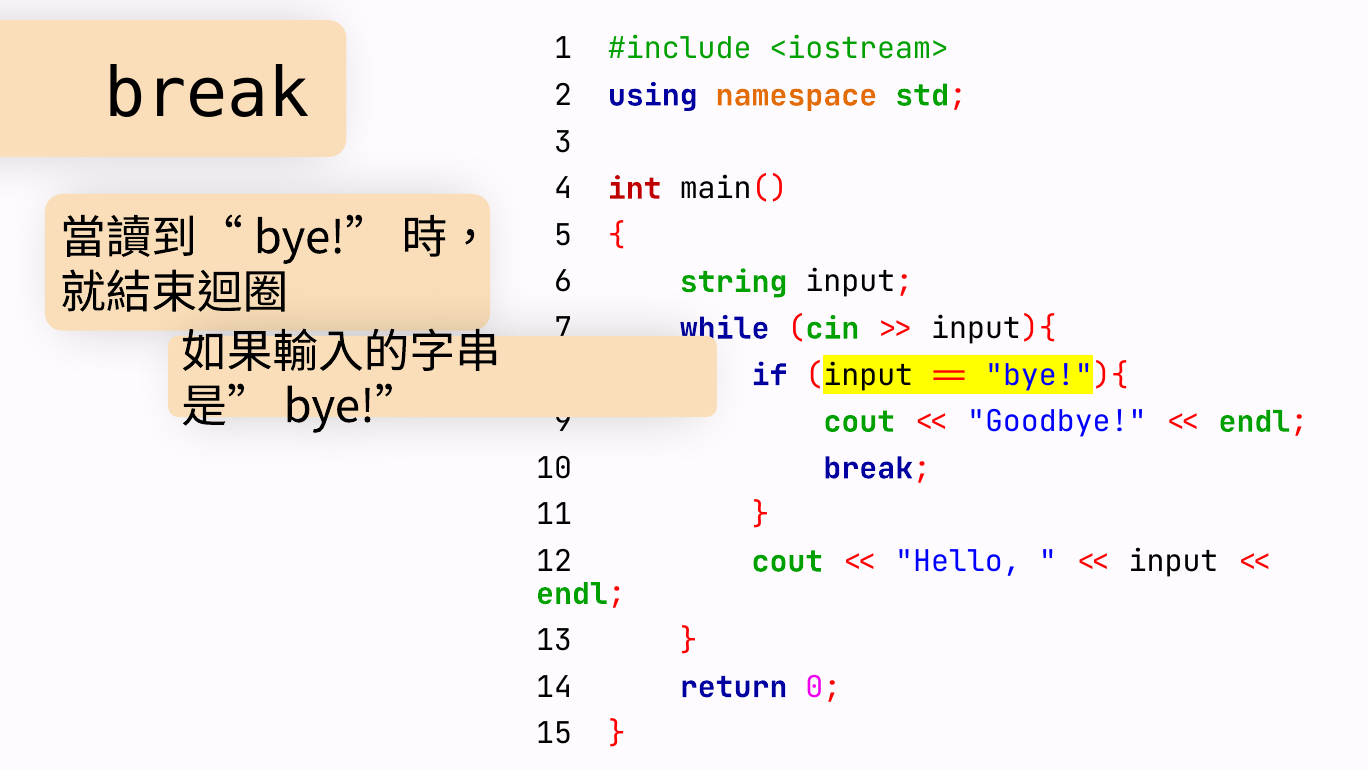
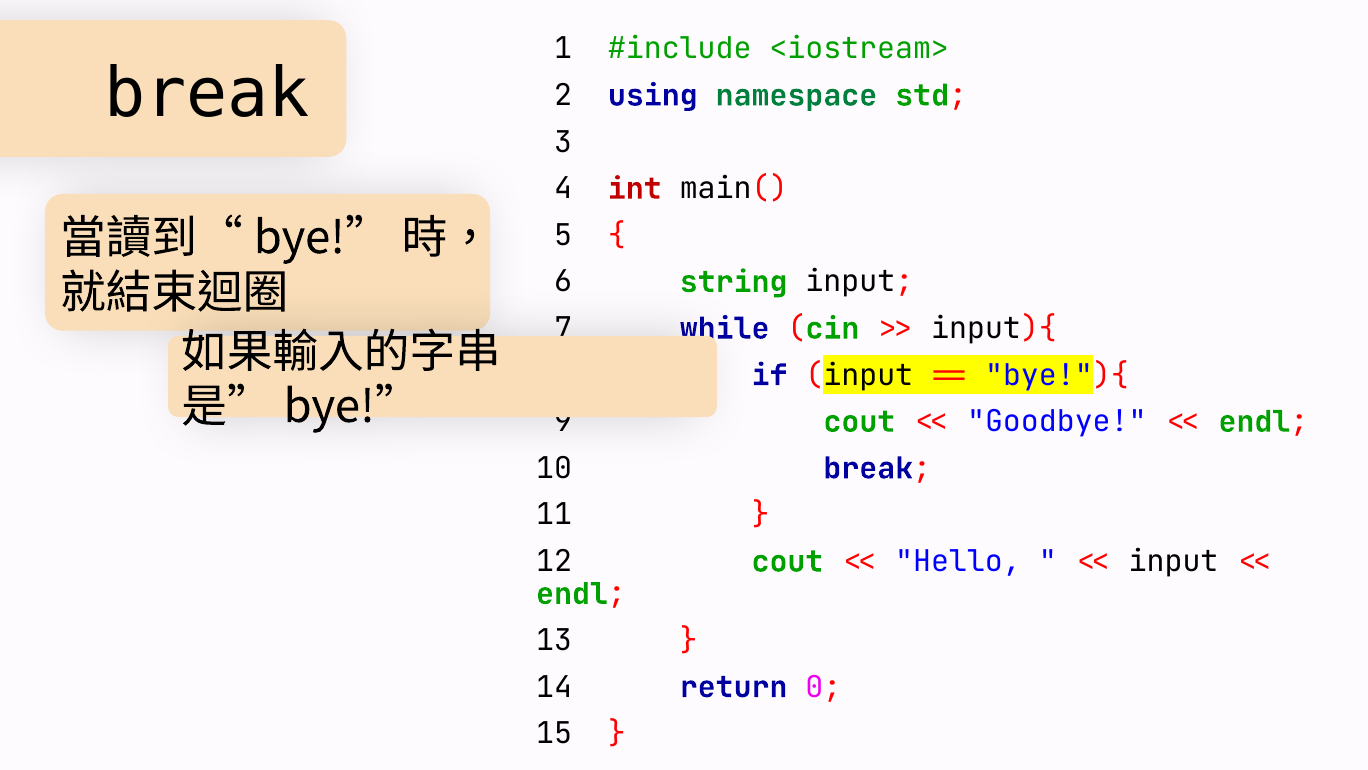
namespace colour: orange -> green (796, 96)
